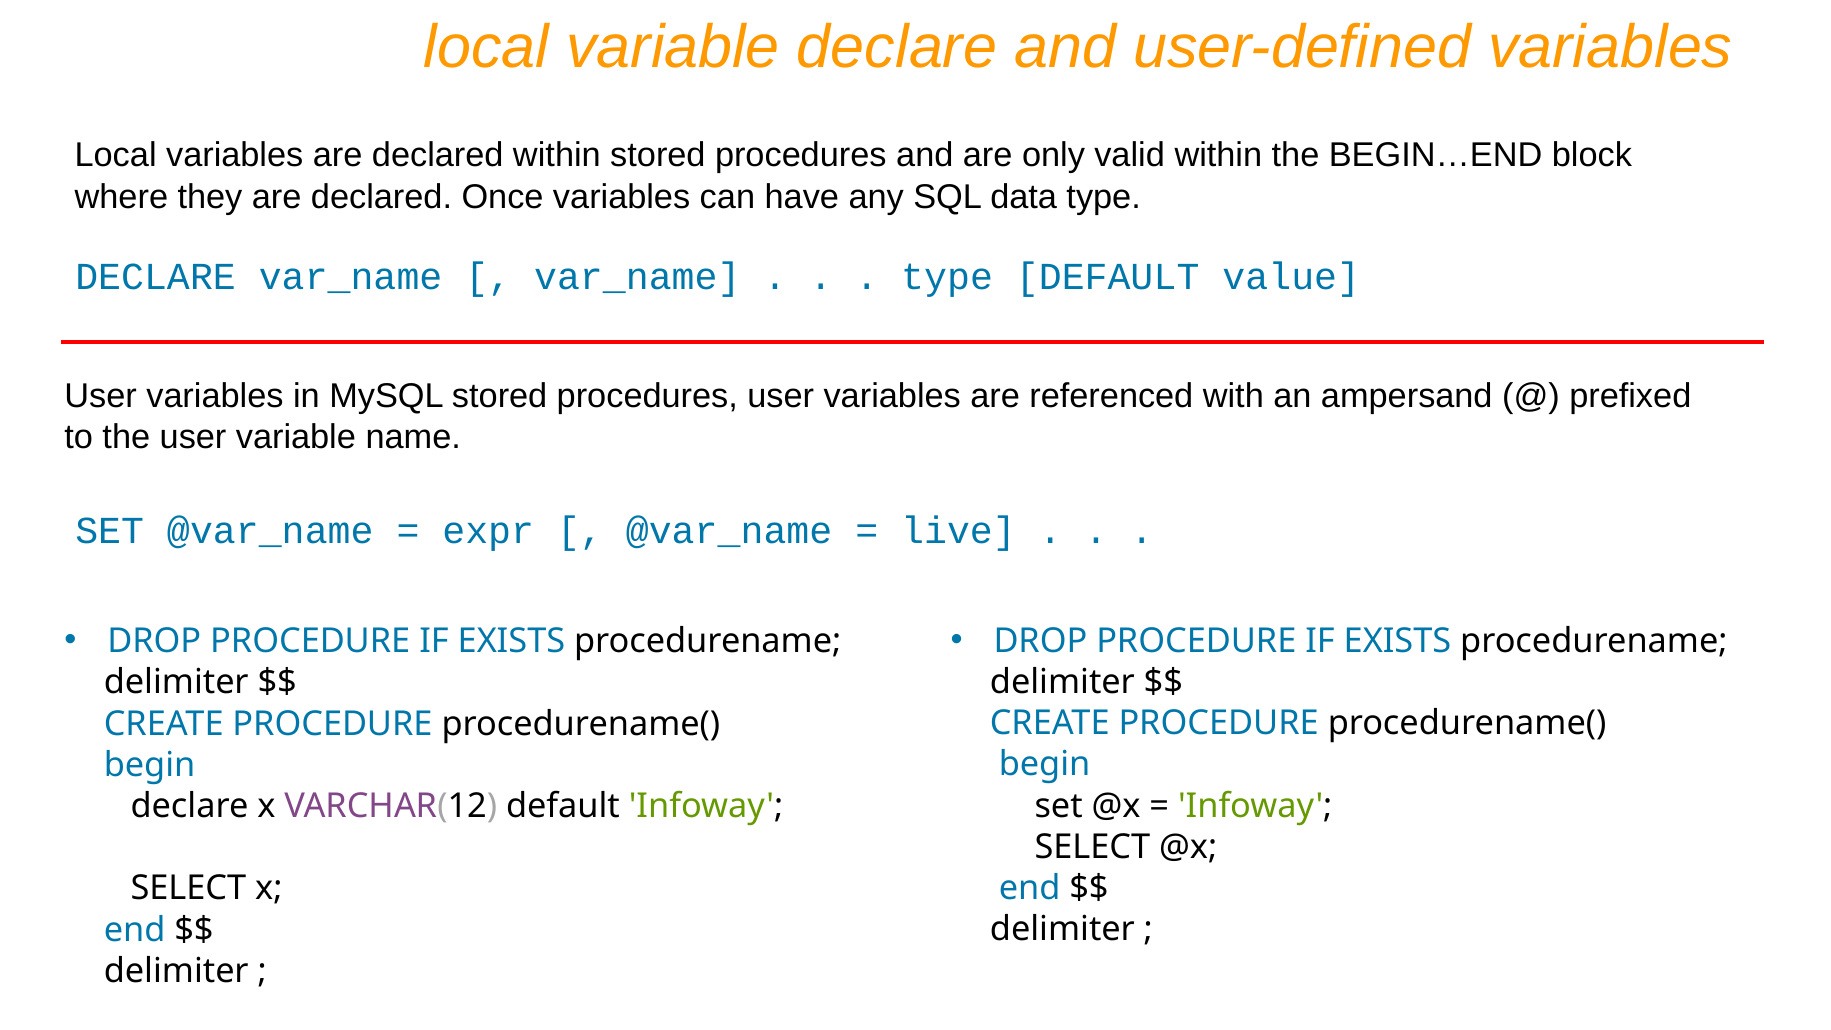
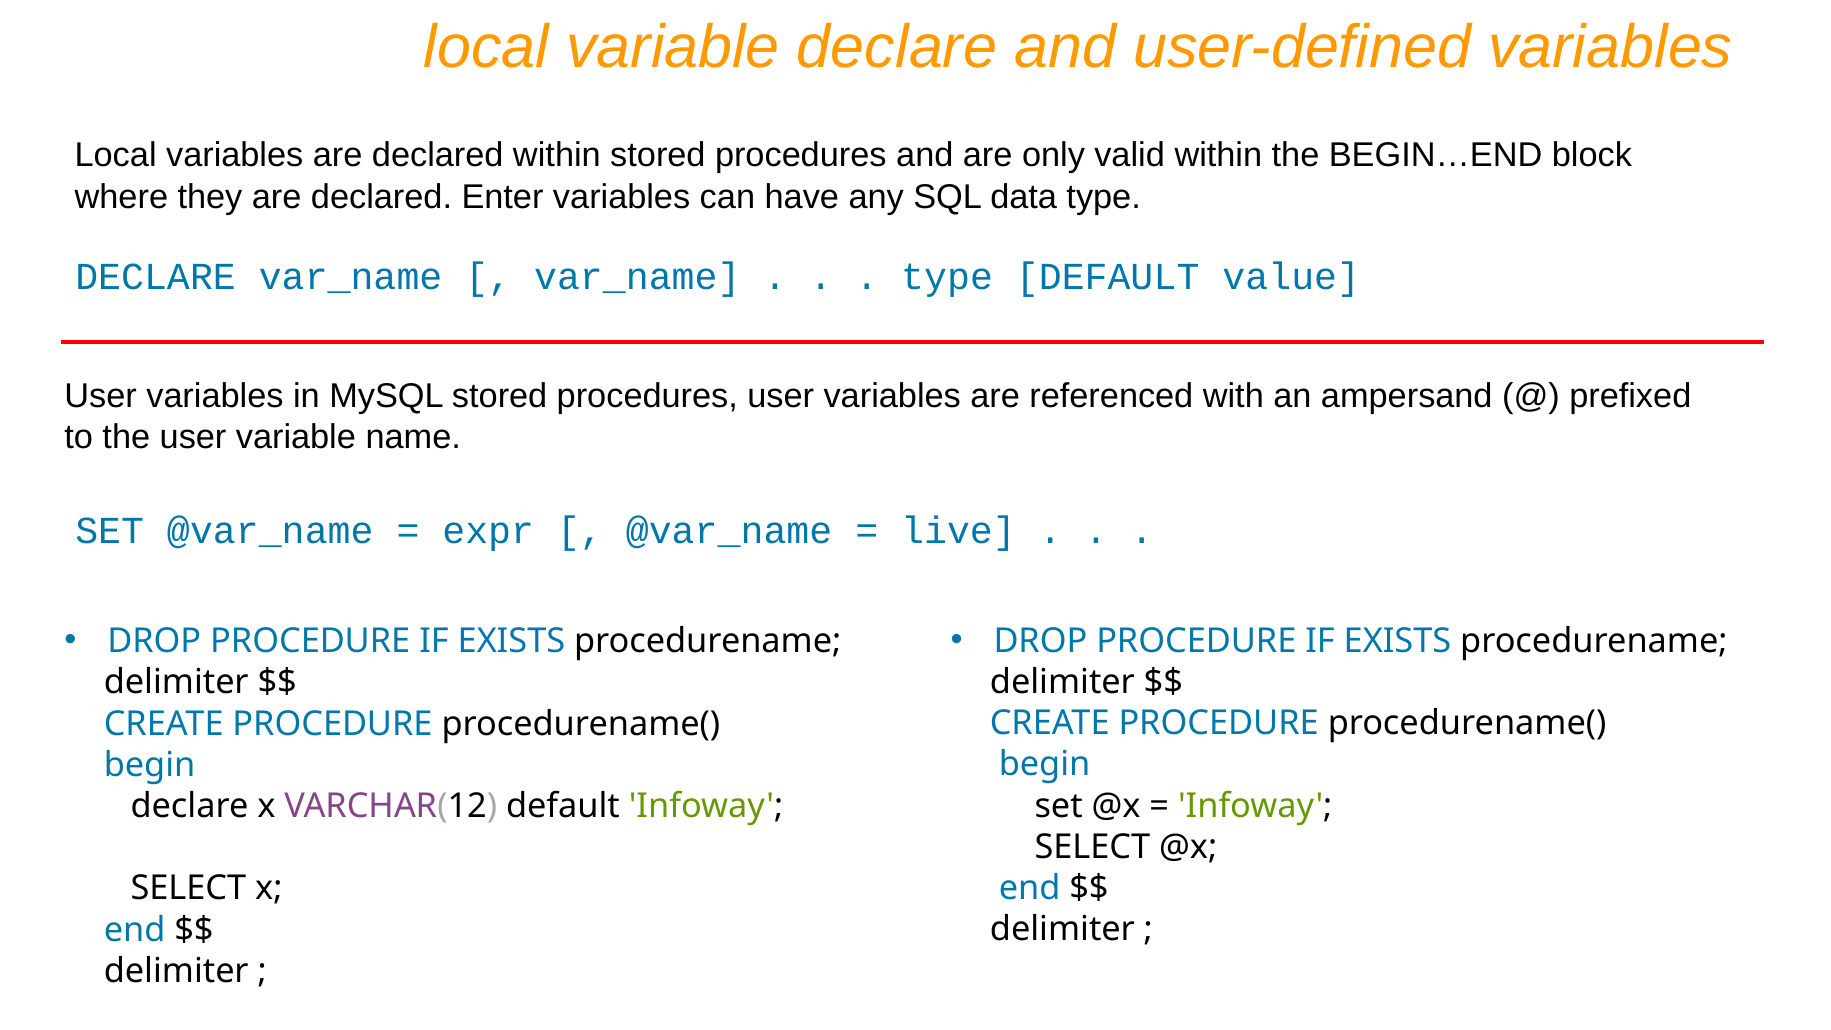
Once: Once -> Enter (503, 197)
